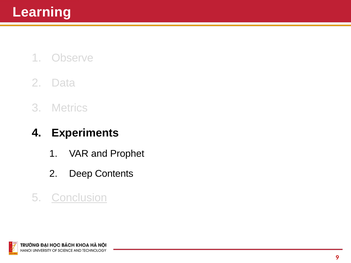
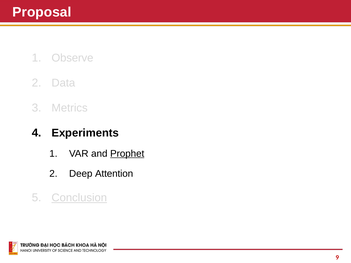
Learning: Learning -> Proposal (42, 12)
Prophet underline: none -> present (127, 154)
Contents: Contents -> Attention (114, 174)
